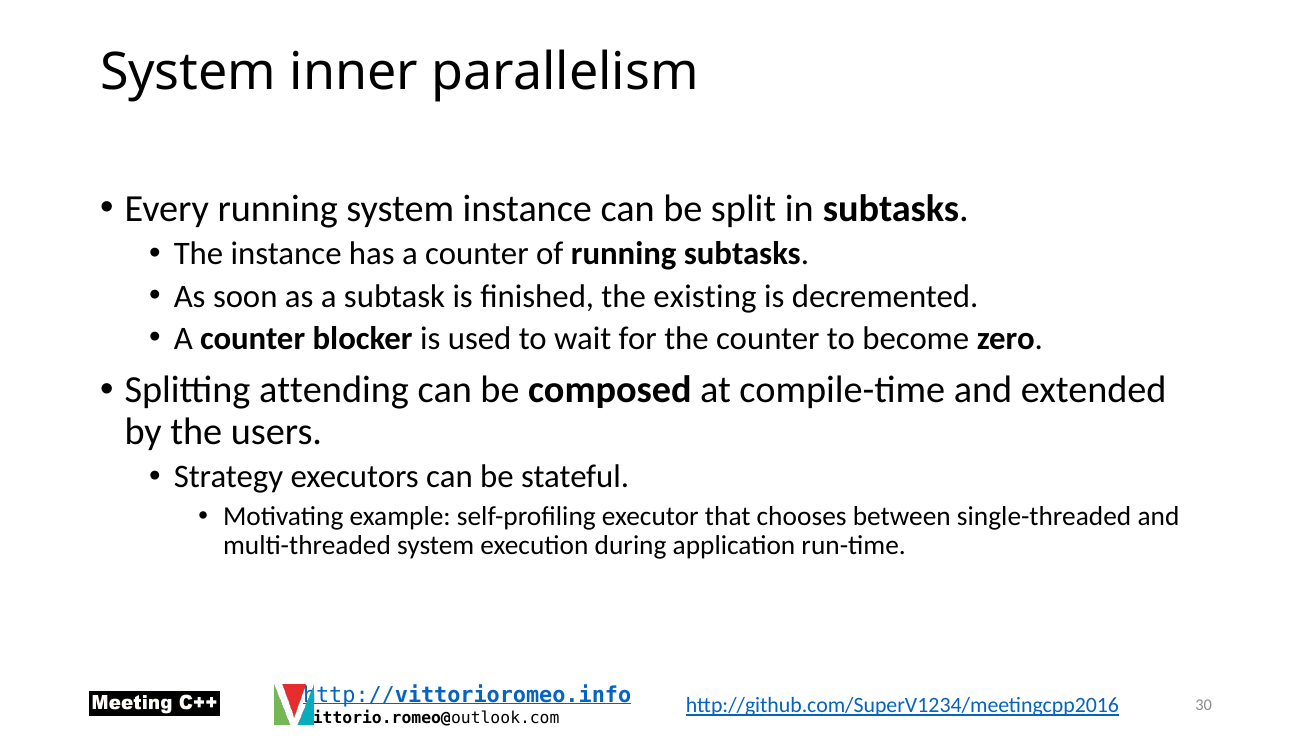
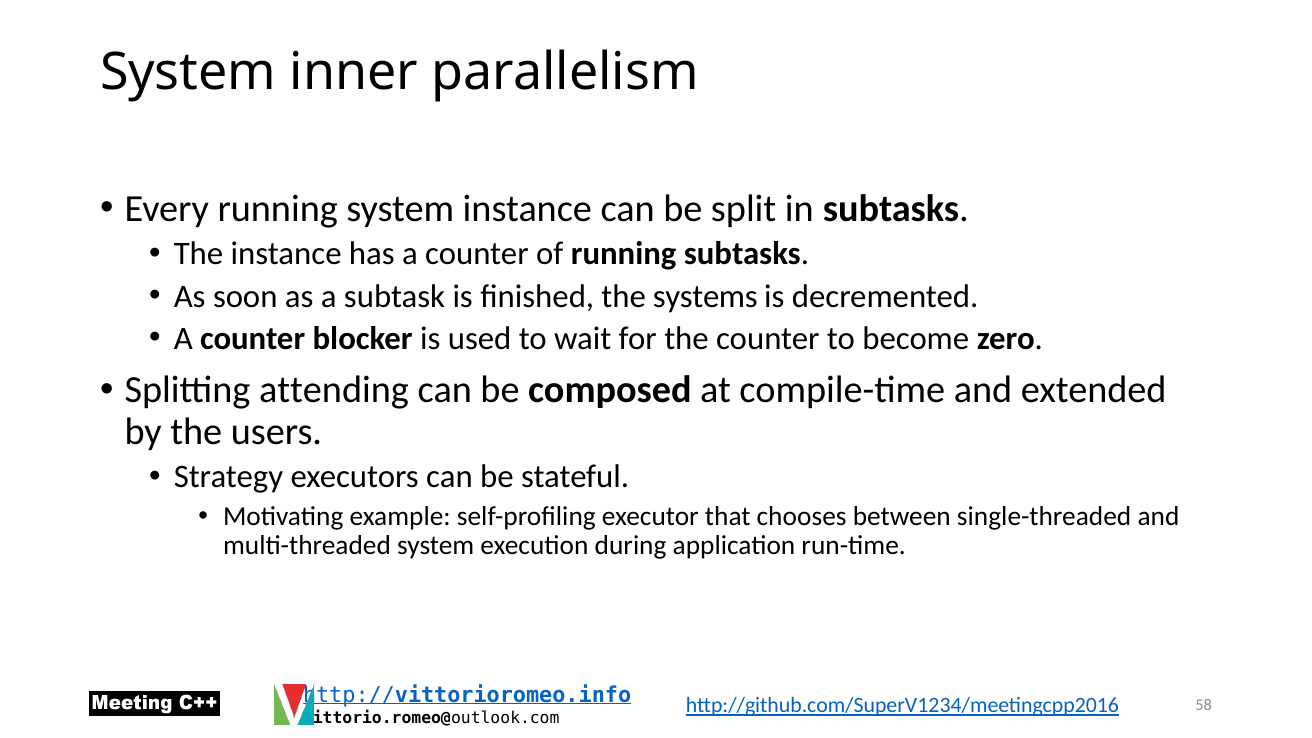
existing: existing -> systems (705, 296)
30: 30 -> 58 (1204, 705)
